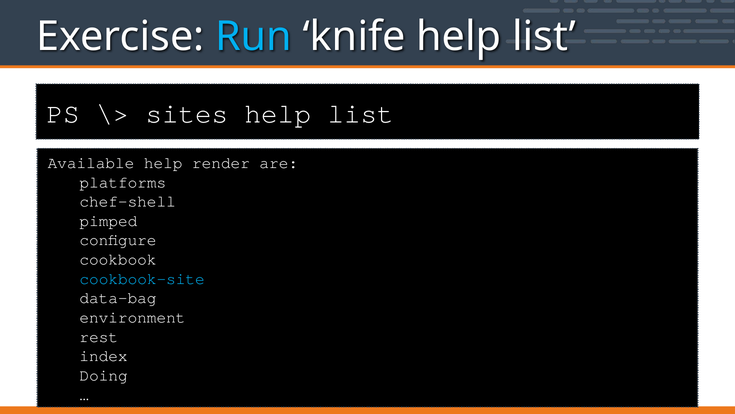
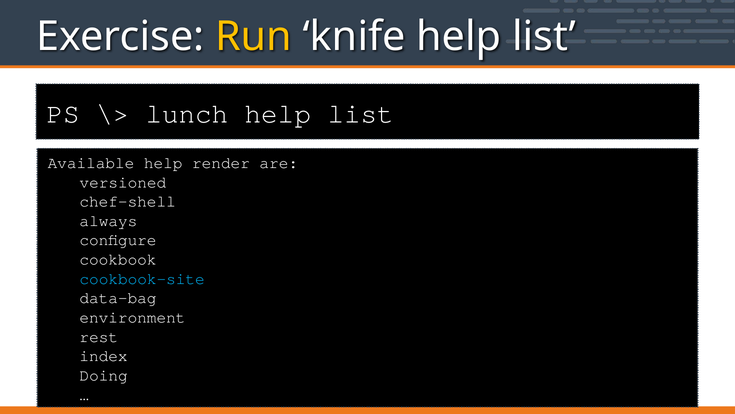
Run colour: light blue -> yellow (254, 37)
sites: sites -> lunch (187, 113)
platforms: platforms -> versioned (123, 182)
pimped: pimped -> always (108, 221)
